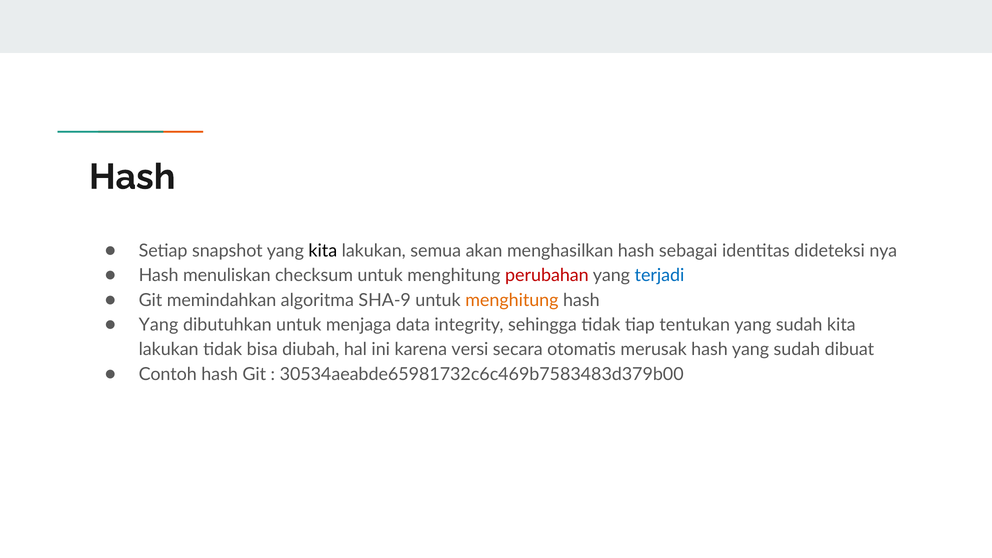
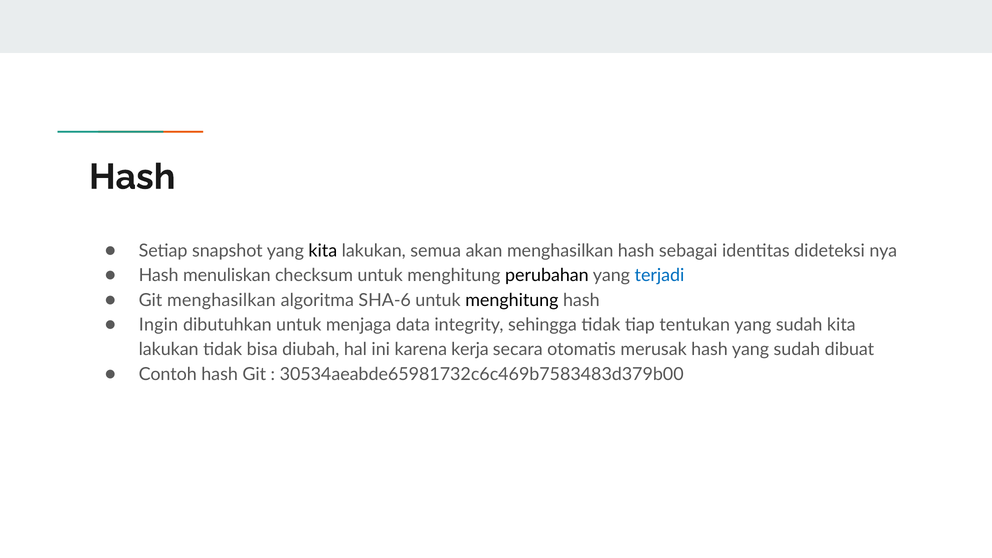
perubahan colour: red -> black (547, 275)
Git memindahkan: memindahkan -> menghasilkan (221, 300)
SHA-9: SHA-9 -> SHA-6 (385, 300)
menghitung colour: orange -> black (512, 300)
Yang: Yang -> Ingin (159, 325)
versi: versi -> kerja (470, 350)
